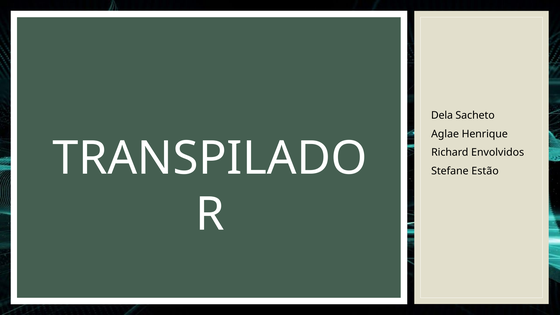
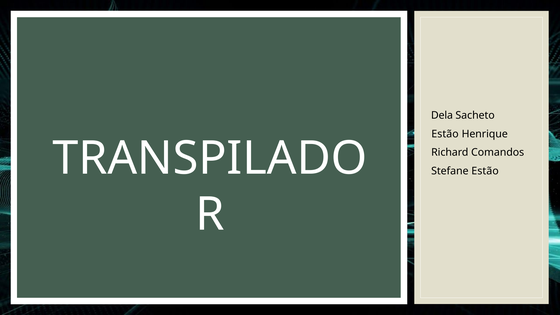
Aglae: Aglae -> Estão (445, 134)
Envolvidos: Envolvidos -> Comandos (498, 152)
